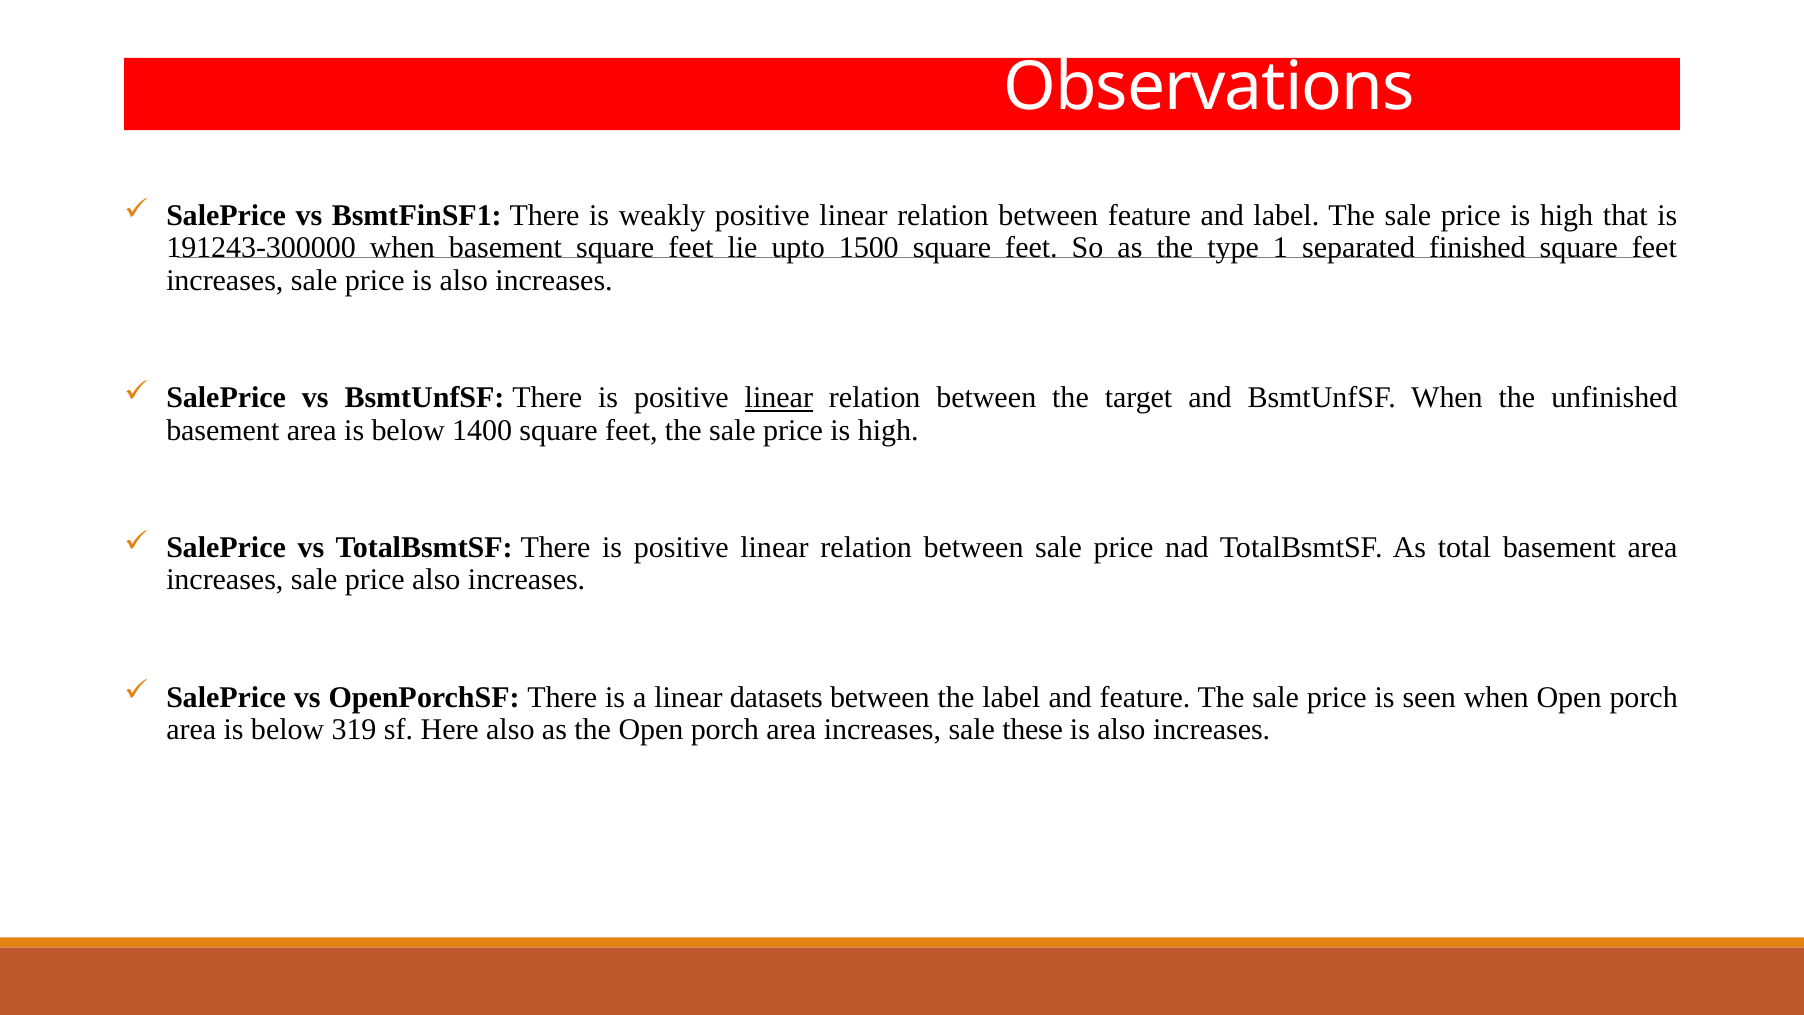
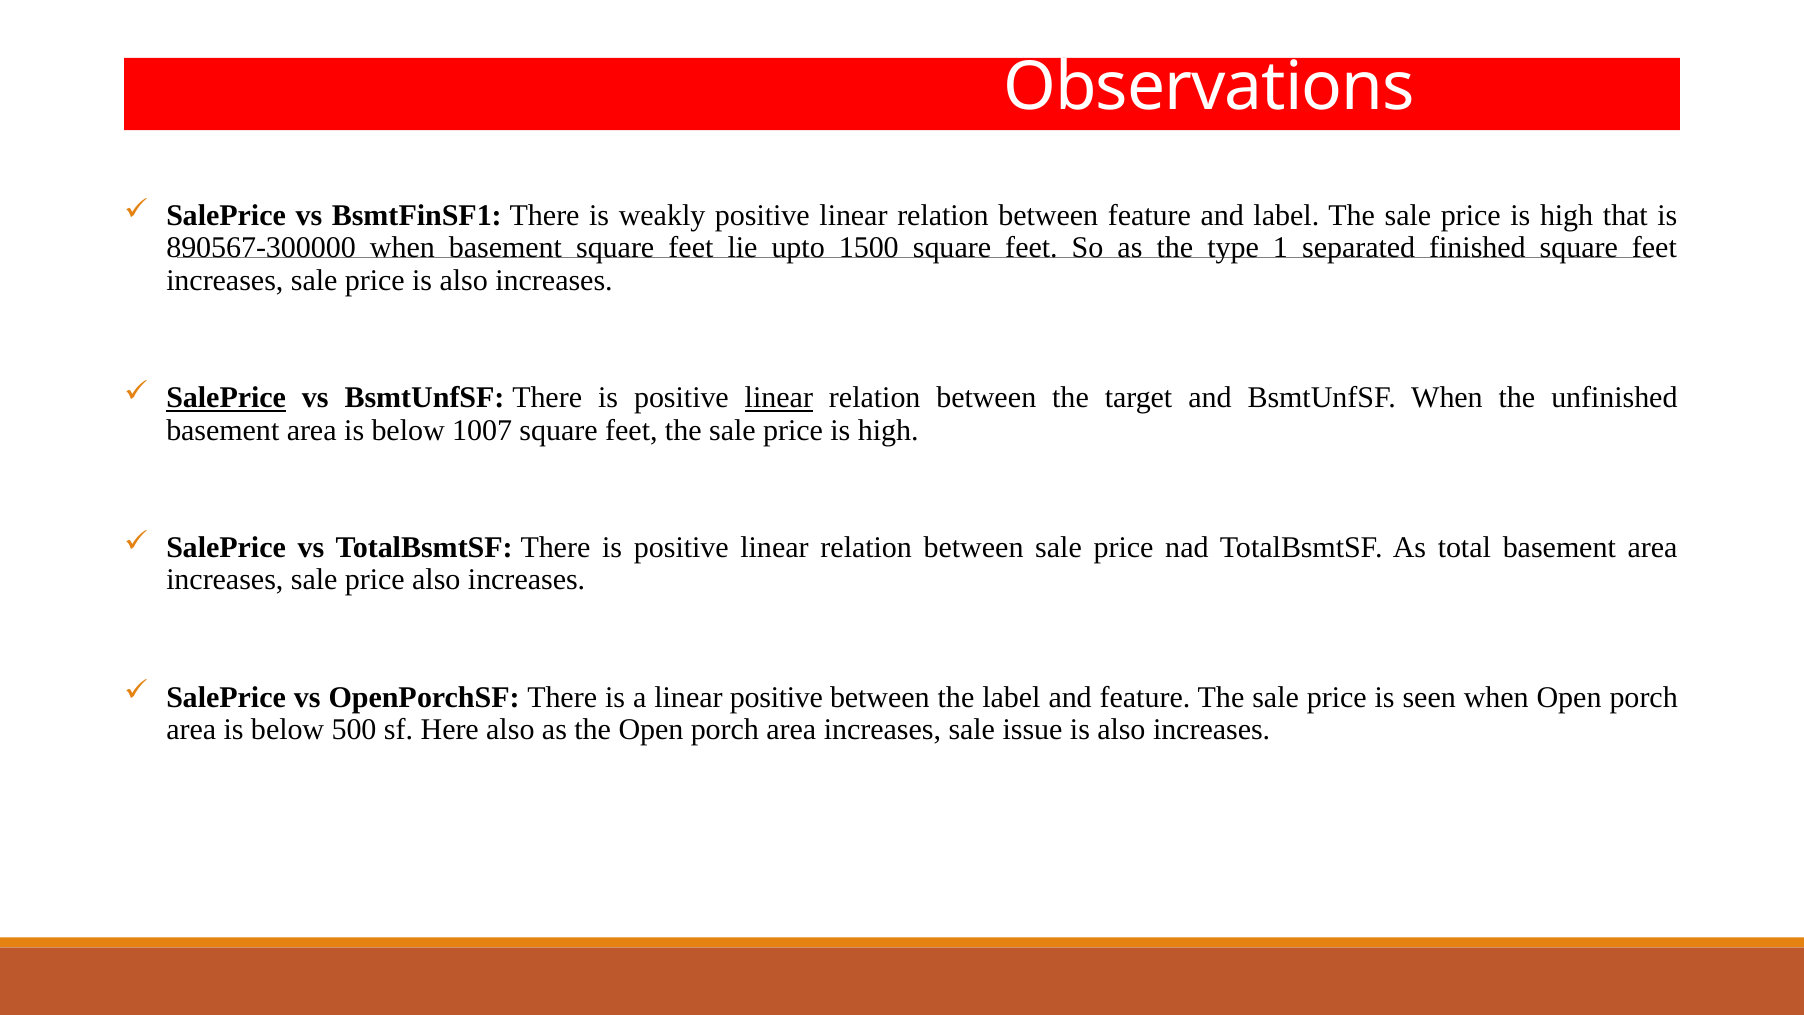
191243-300000: 191243-300000 -> 890567-300000 (261, 248)
SalePrice underline: none -> present (226, 398)
1400: 1400 -> 1007 (482, 430)
linear datasets: datasets -> positive (776, 697)
319: 319 -> 500 (354, 730)
these: these -> issue (1033, 730)
